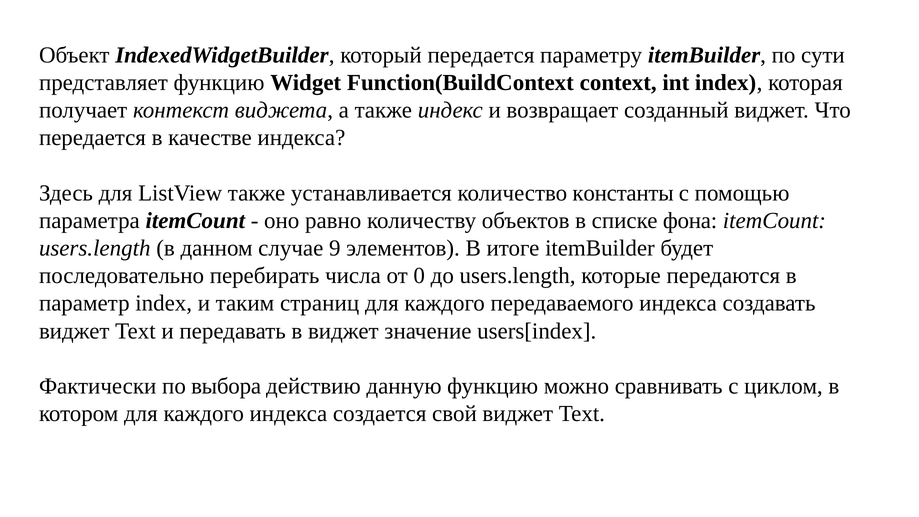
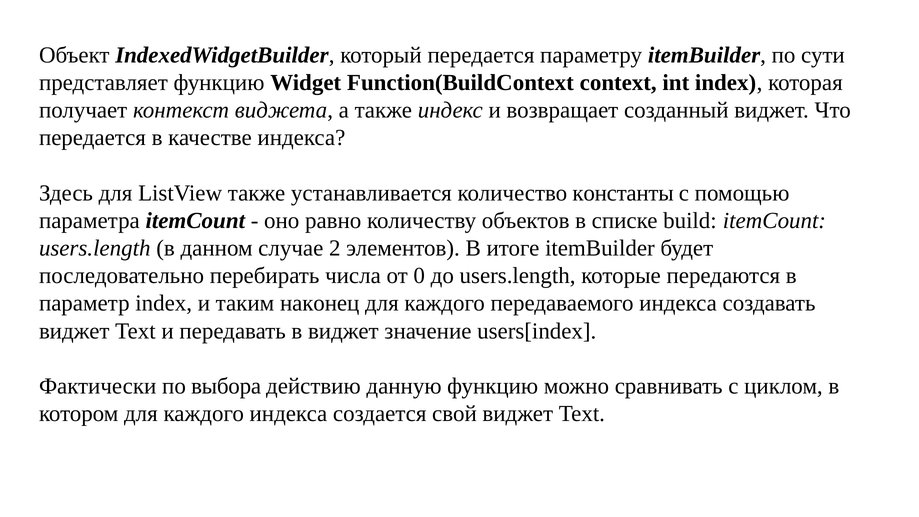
фона: фона -> build (690, 221)
9: 9 -> 2 (335, 248)
страниц: страниц -> наконец (320, 303)
